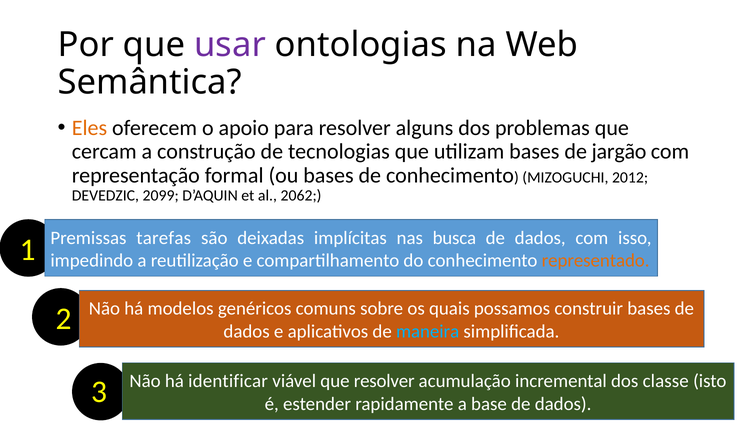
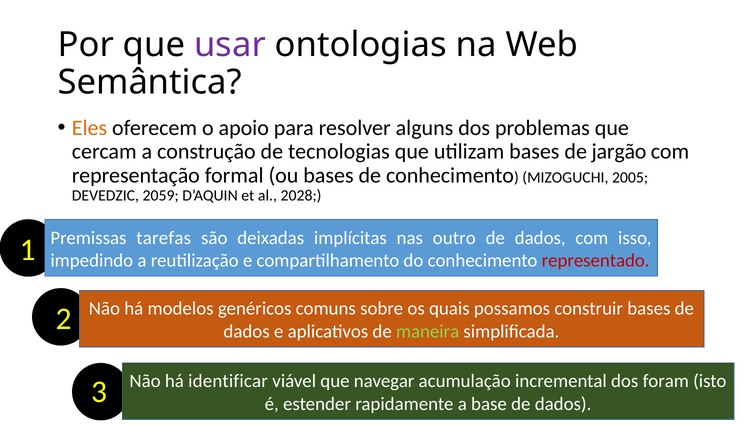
2012: 2012 -> 2005 (630, 178)
2099: 2099 -> 2059 (161, 196)
2062: 2062 -> 2028 (301, 196)
busca: busca -> outro (454, 238)
representado colour: orange -> red (596, 261)
maneira colour: light blue -> light green (428, 332)
que resolver: resolver -> navegar (384, 381)
classe: classe -> foram (666, 381)
